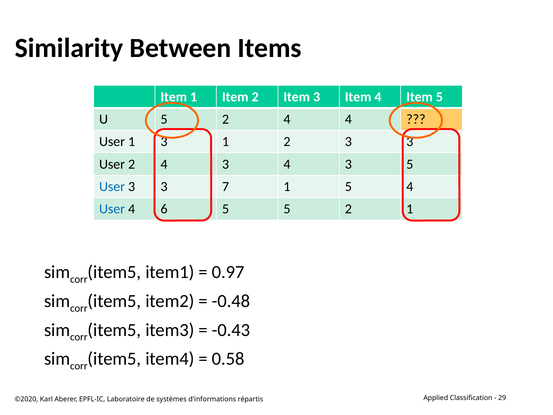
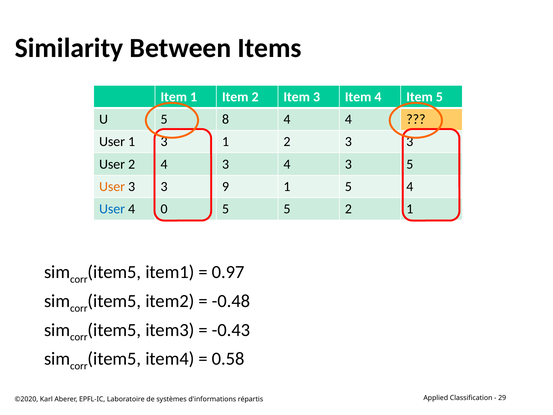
U 5 2: 2 -> 8 (226, 119)
User colour: blue -> orange (112, 187)
7: 7 -> 9 (226, 187)
6: 6 -> 0 (164, 209)
